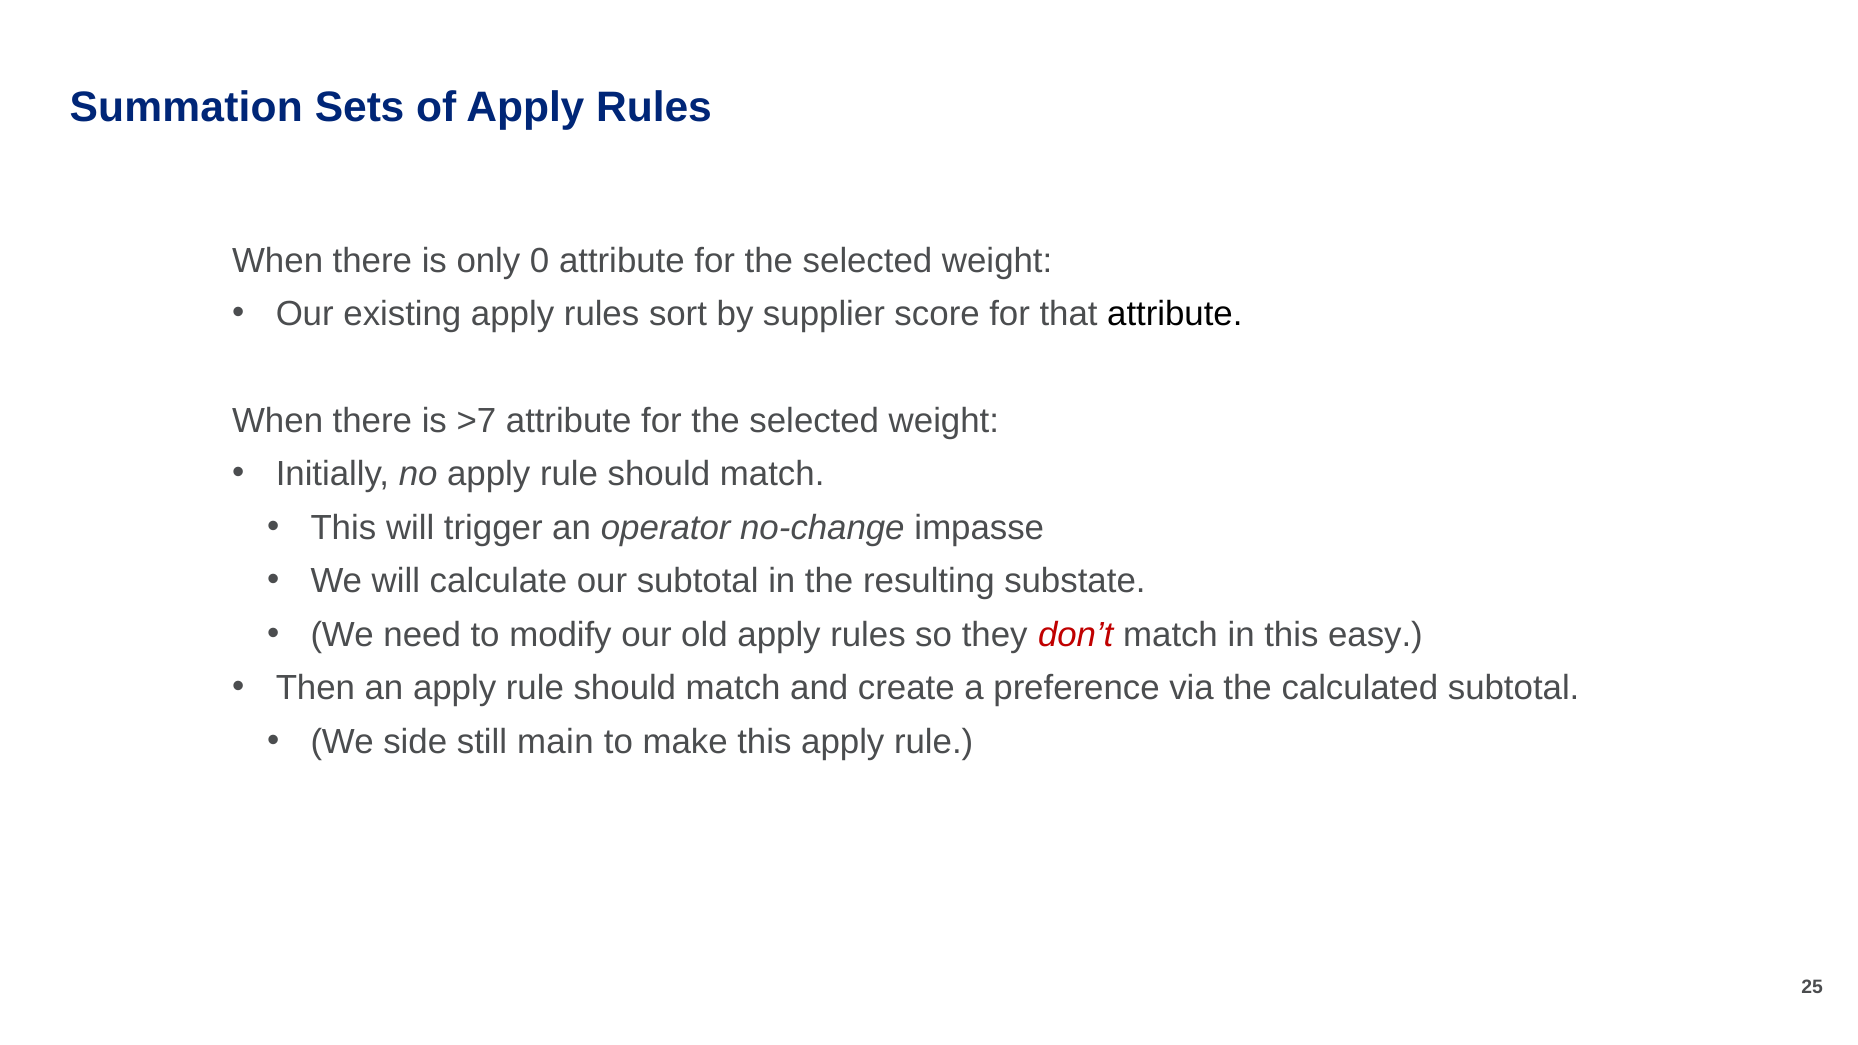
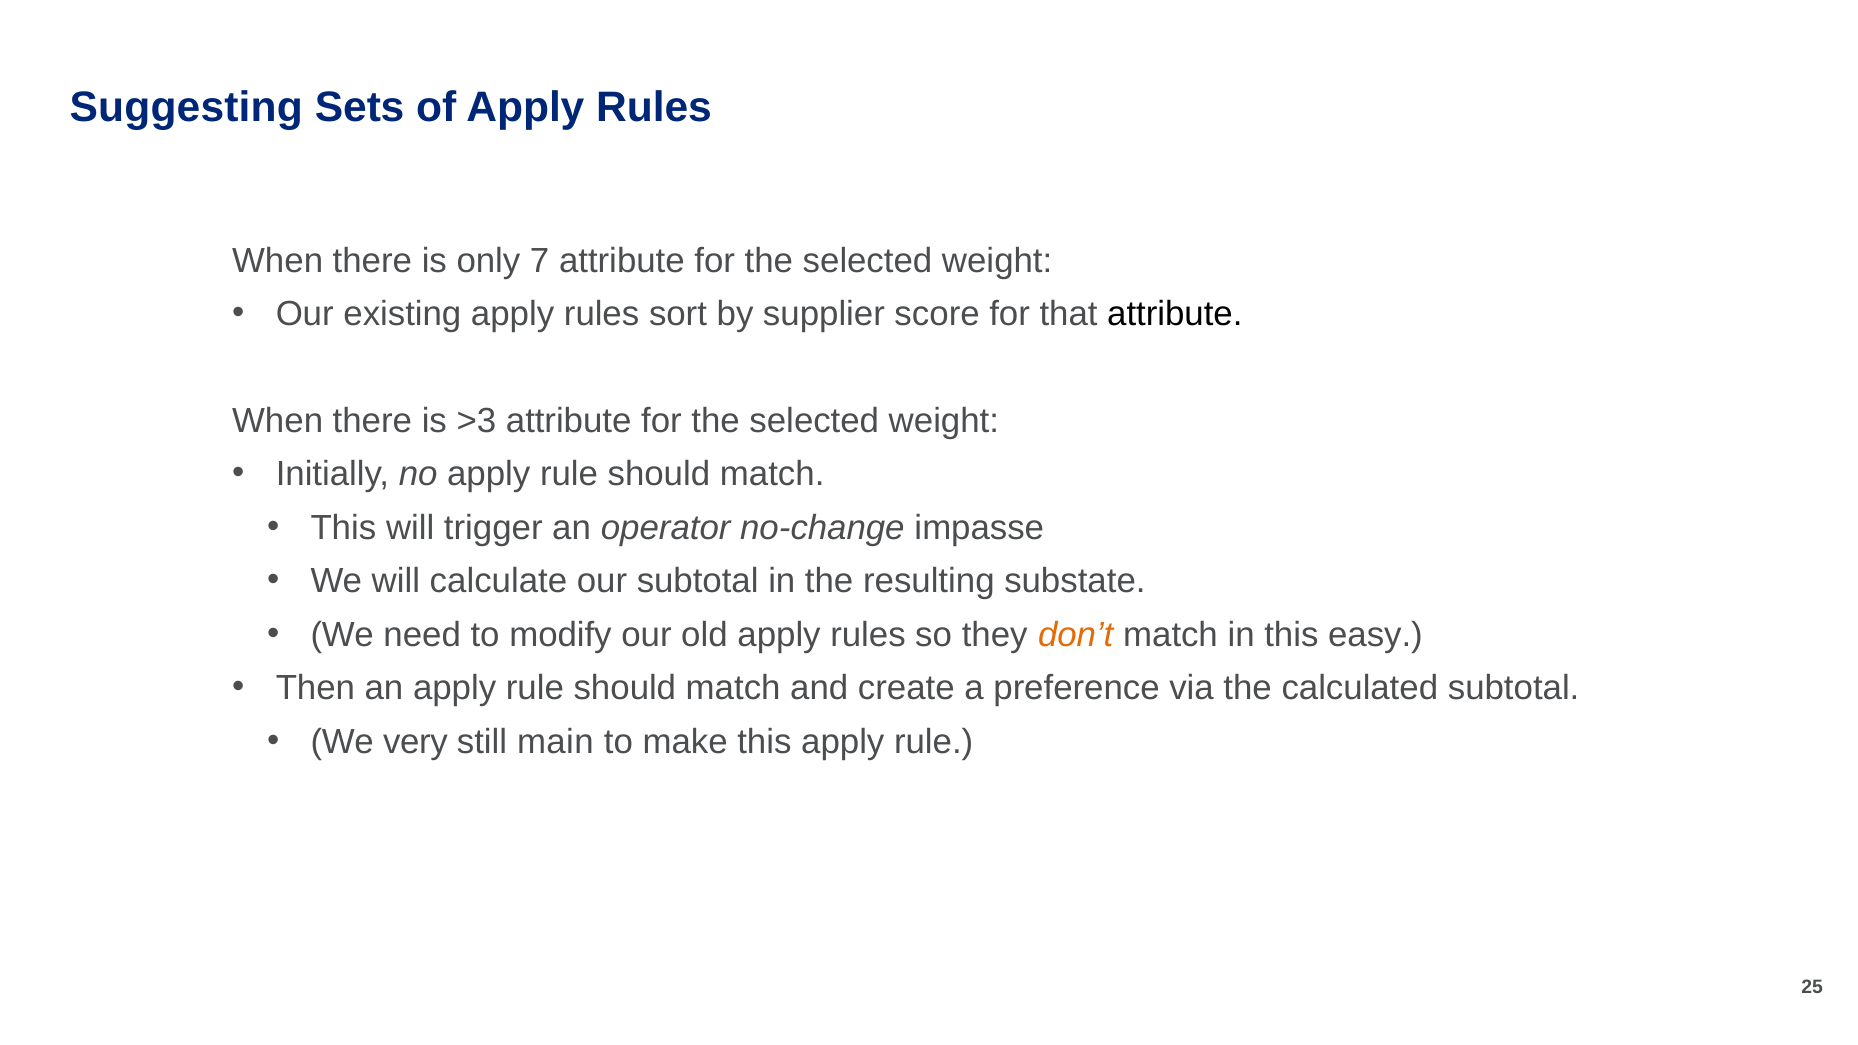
Summation: Summation -> Suggesting (186, 107)
0: 0 -> 7 (540, 261)
>7: >7 -> >3 (476, 421)
don’t colour: red -> orange (1076, 635)
side: side -> very (415, 742)
